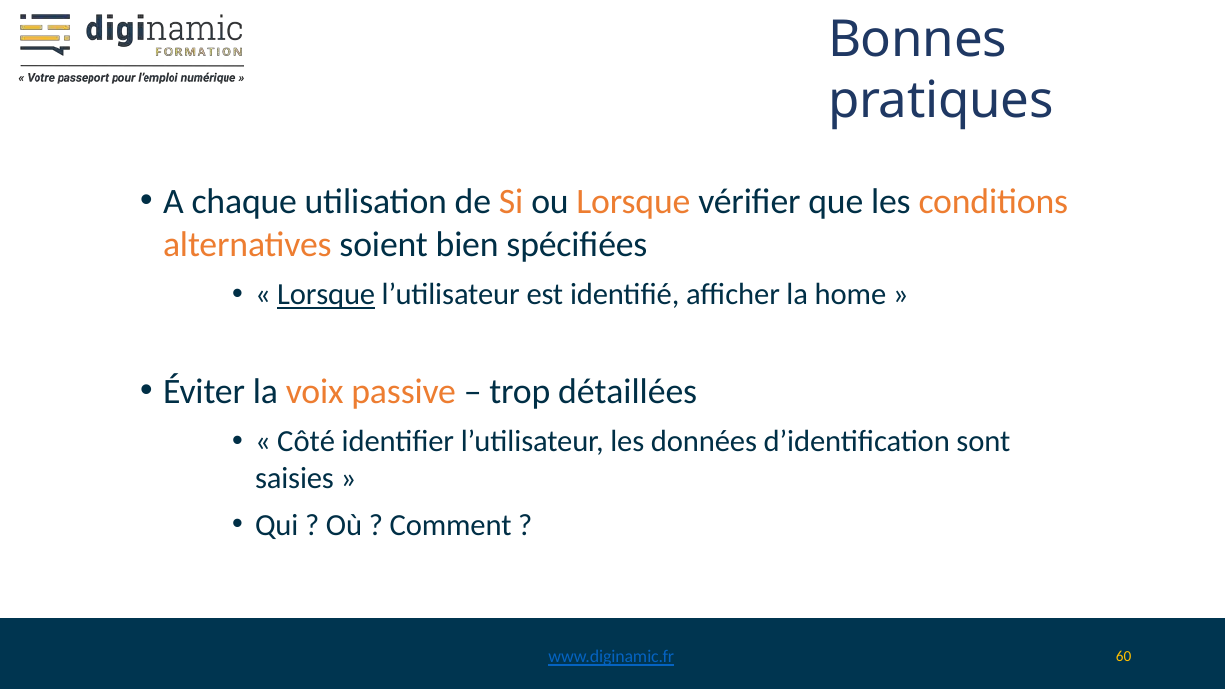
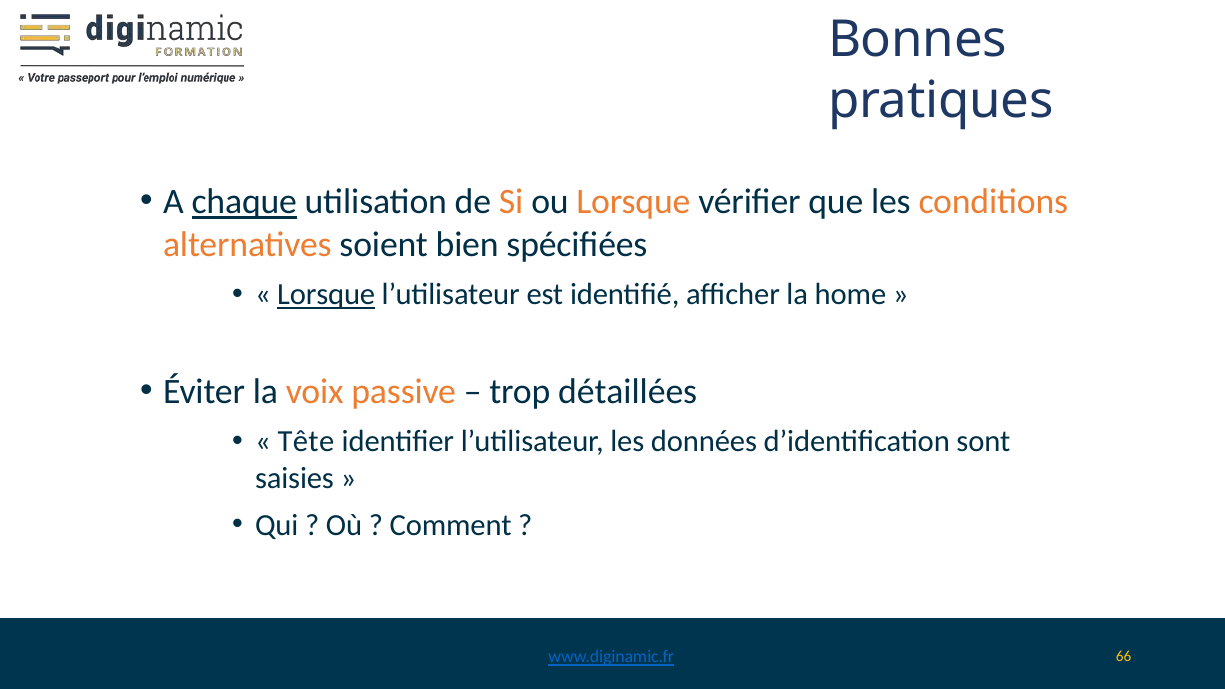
chaque underline: none -> present (244, 202)
Côté: Côté -> Tête (306, 442)
60: 60 -> 66 (1124, 657)
